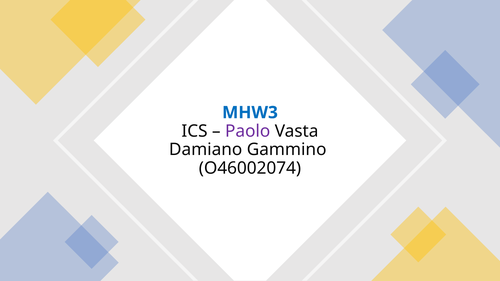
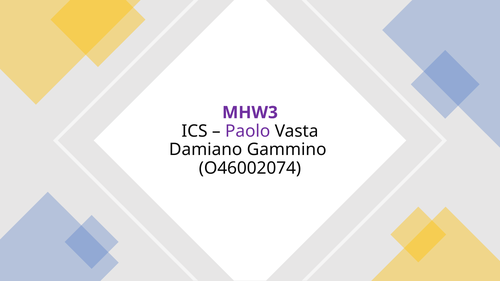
MHW3 colour: blue -> purple (250, 113)
